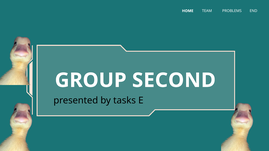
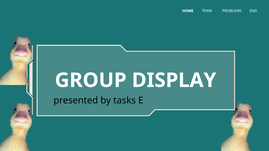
SECOND: SECOND -> DISPLAY (174, 80)
